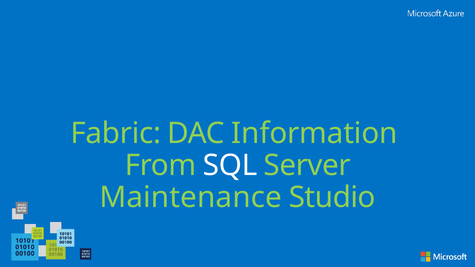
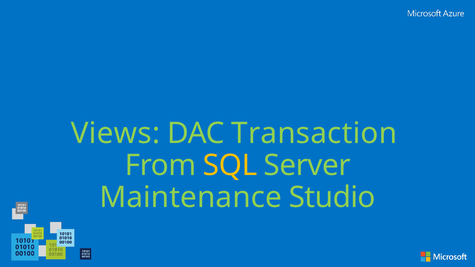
Fabric: Fabric -> Views (115, 133)
Information: Information -> Transaction (314, 133)
SQL colour: white -> yellow (230, 165)
